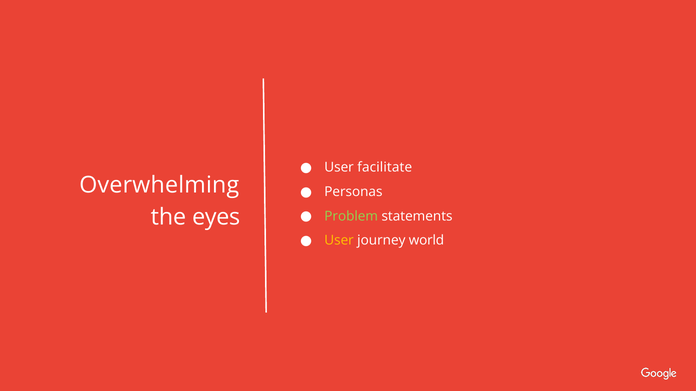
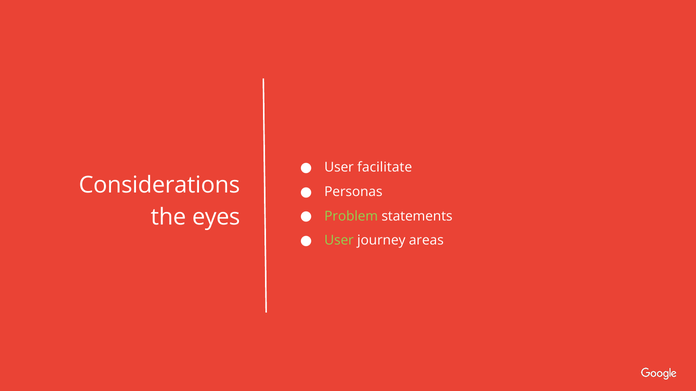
Overwhelming: Overwhelming -> Considerations (159, 185)
User colour: yellow -> light green (339, 241)
world: world -> areas (426, 241)
